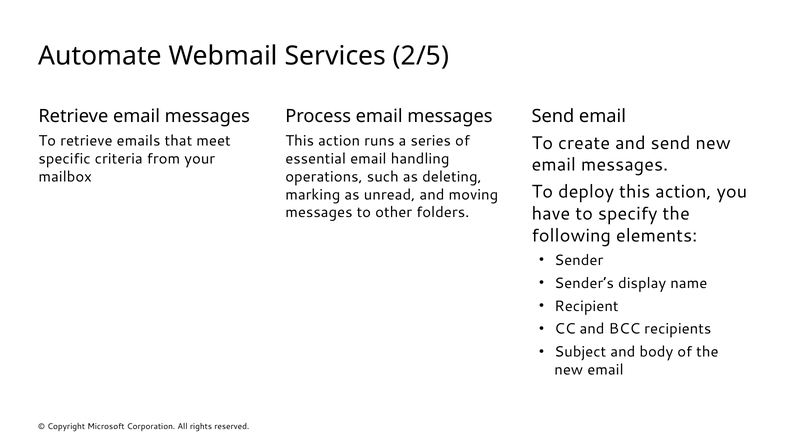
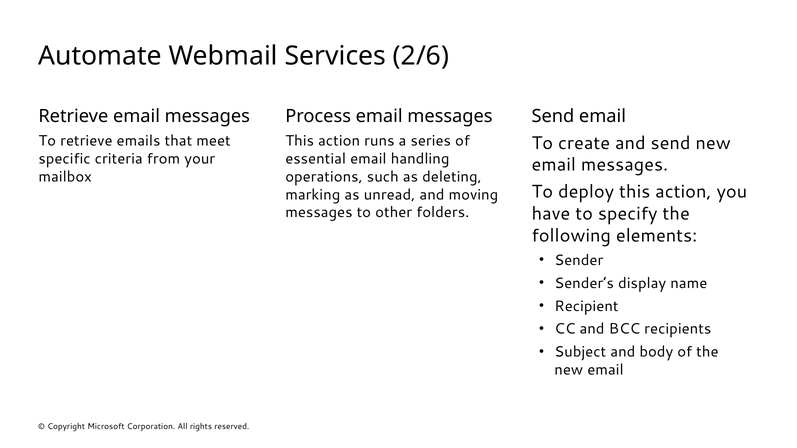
2/5: 2/5 -> 2/6 (421, 56)
